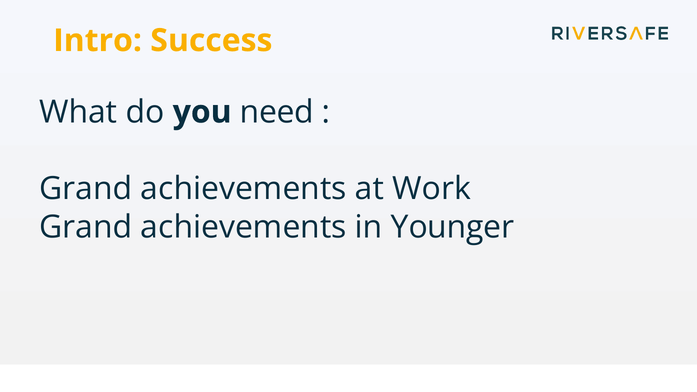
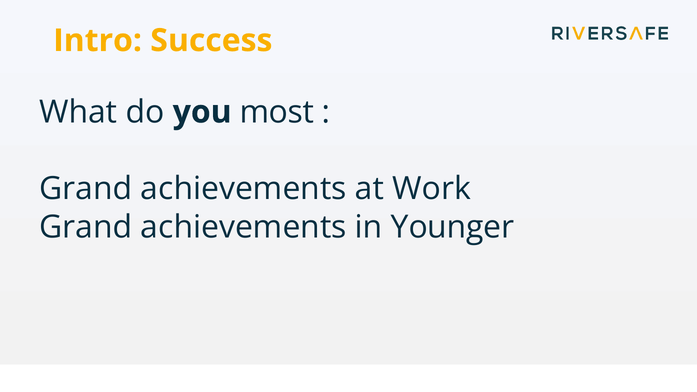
need: need -> most (277, 112)
